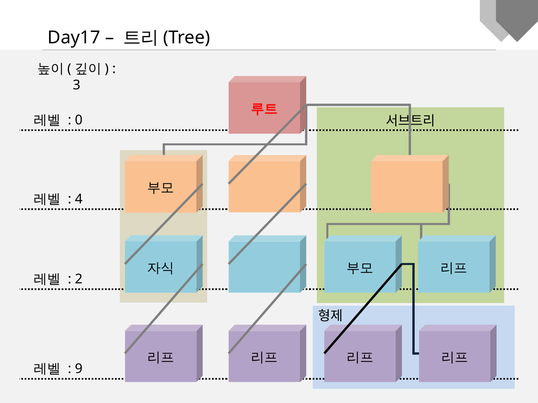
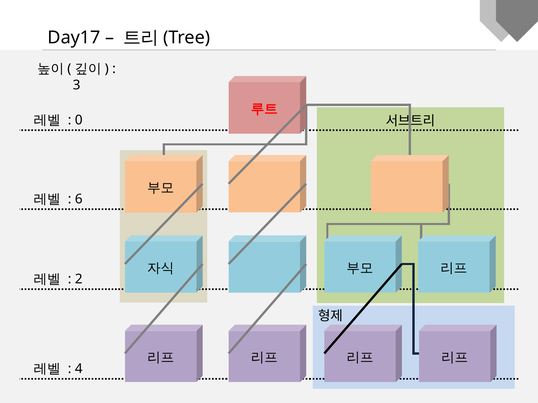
4: 4 -> 6 (79, 199)
9: 9 -> 4 (79, 369)
